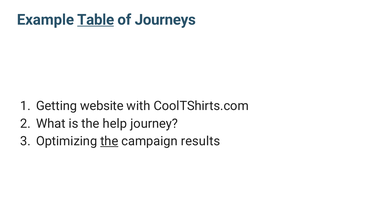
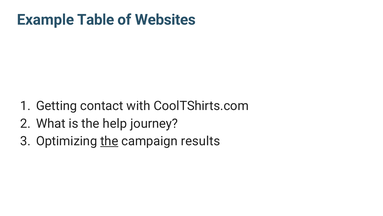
Table underline: present -> none (96, 20)
Journeys: Journeys -> Websites (165, 20)
website: website -> contact (102, 106)
